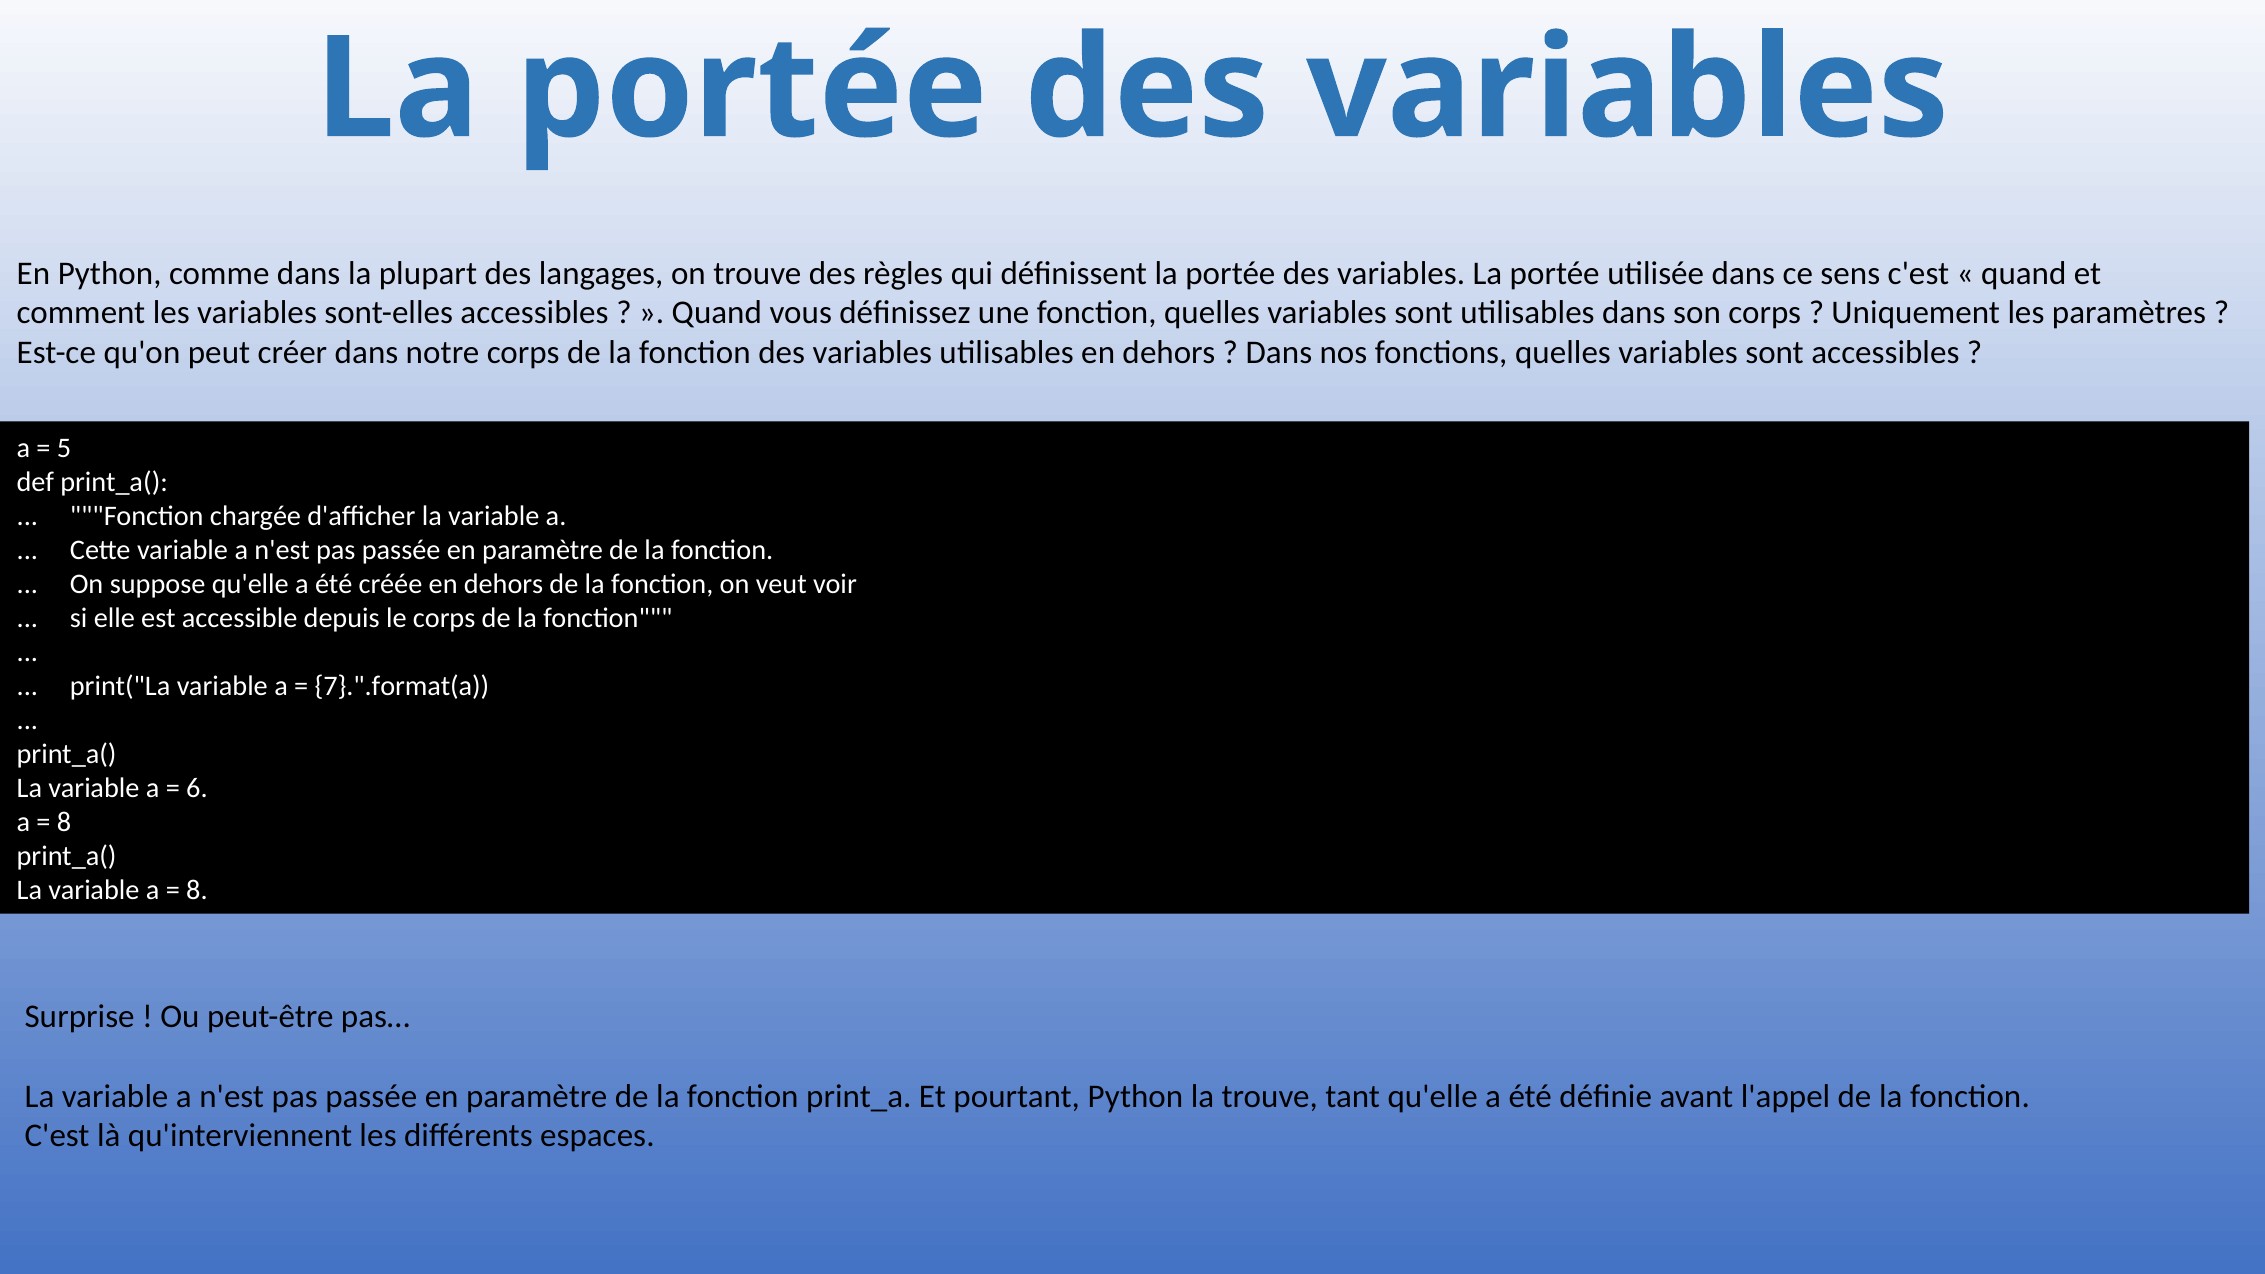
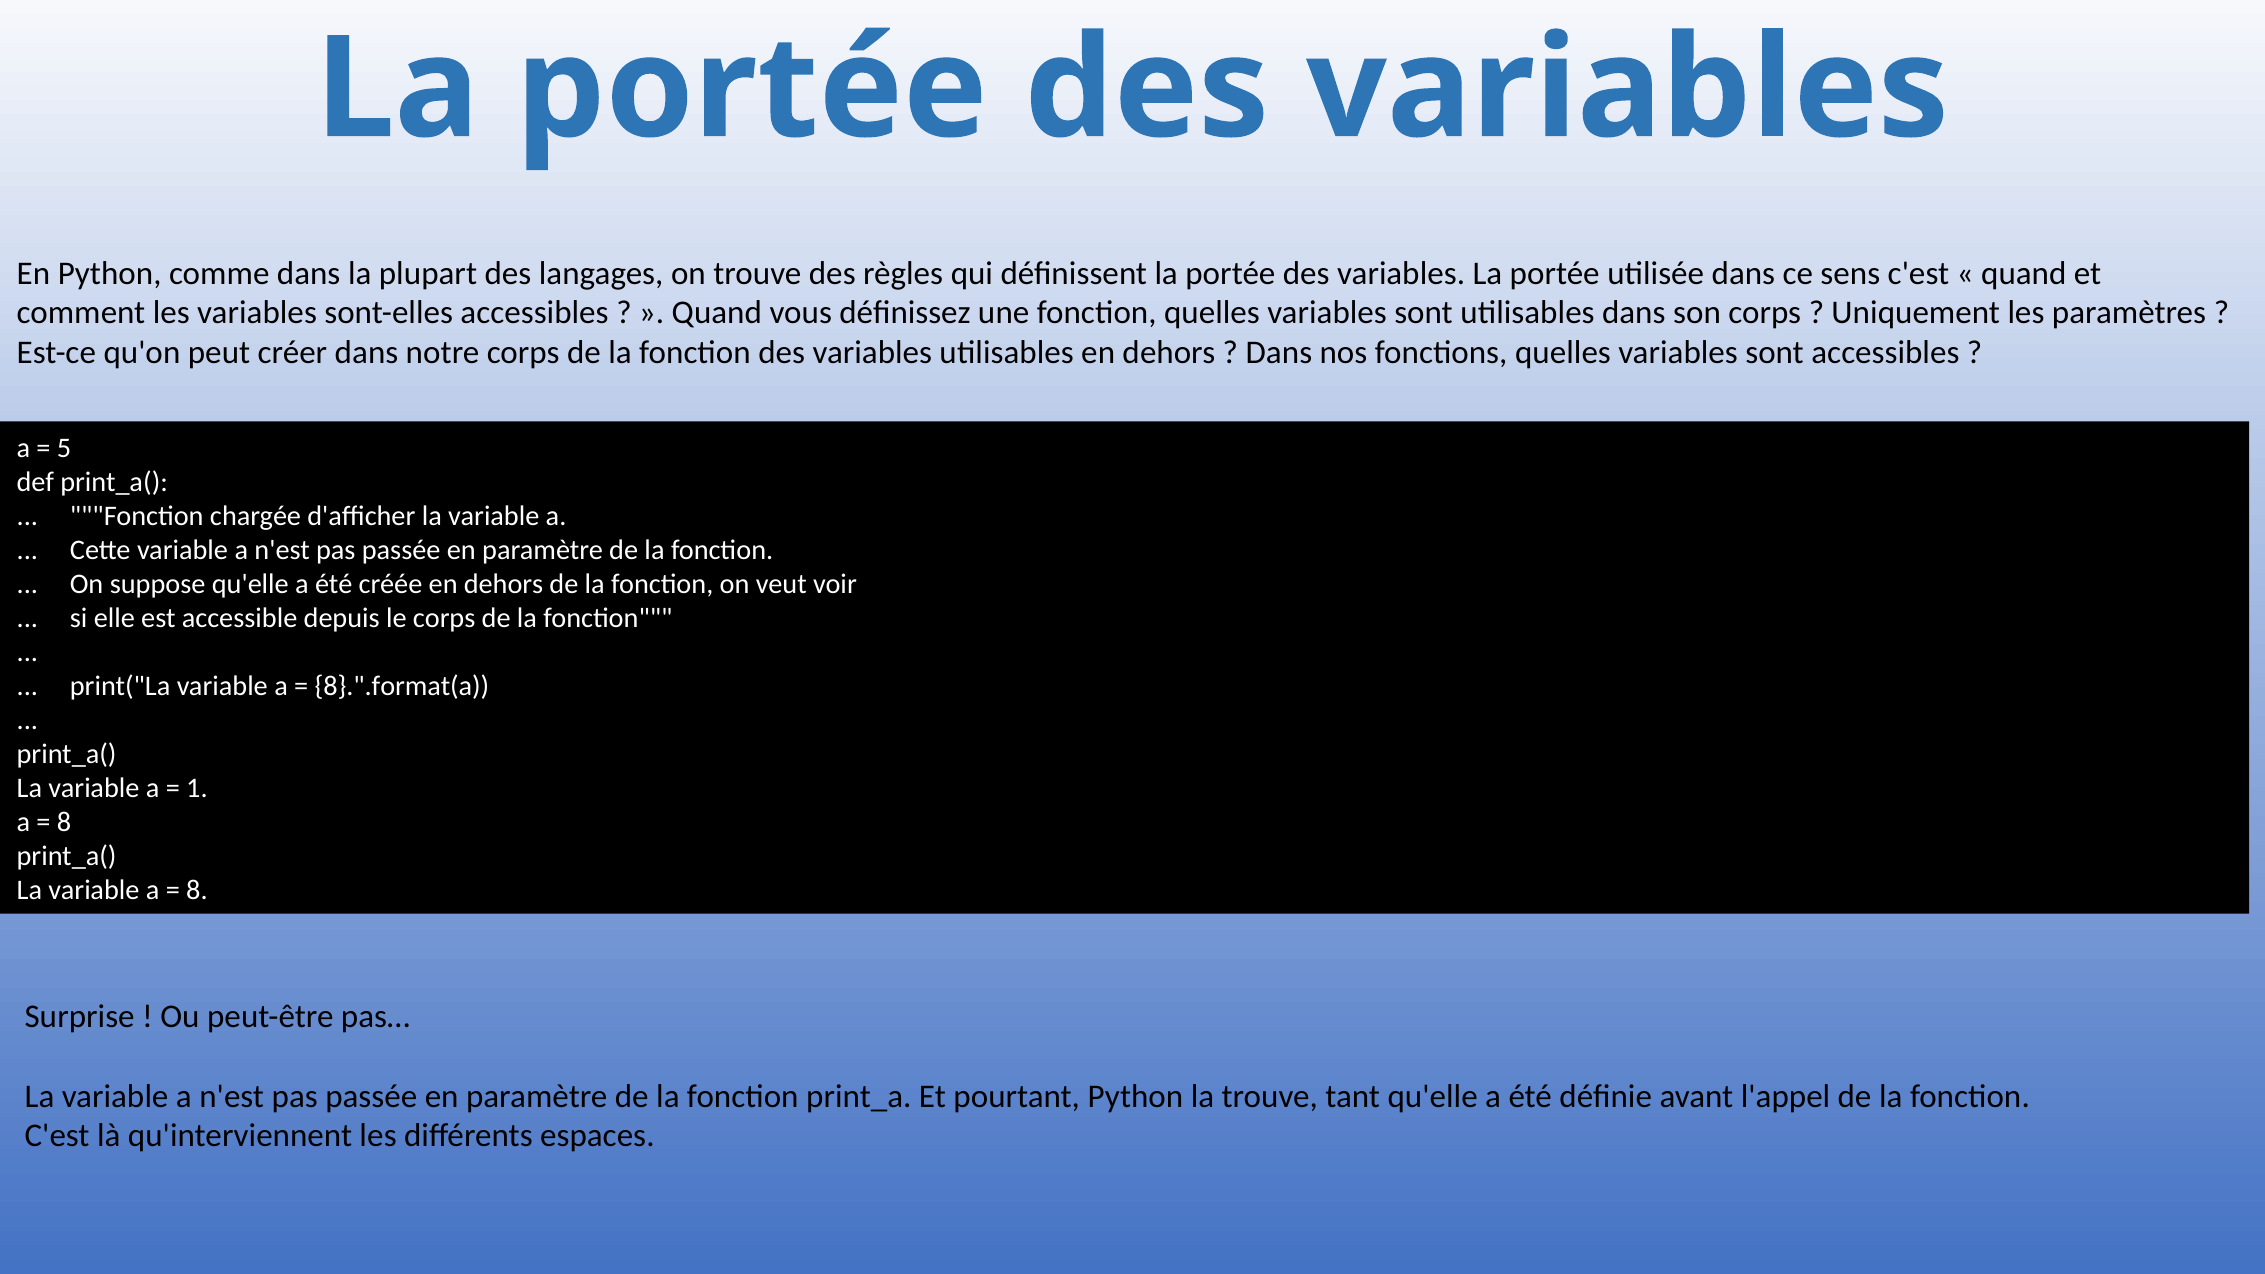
7}.".format(a: 7}.".format(a -> 8}.".format(a (402, 686)
6: 6 -> 1 (197, 788)
